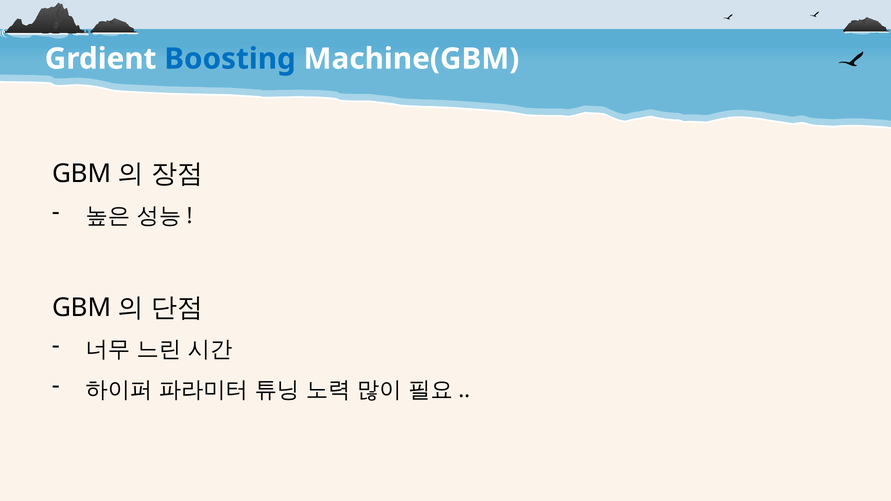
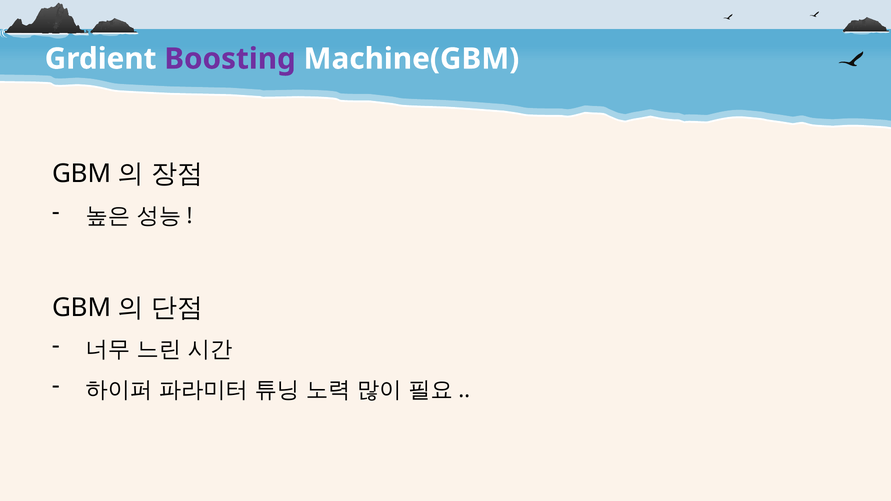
Boosting colour: blue -> purple (230, 59)
